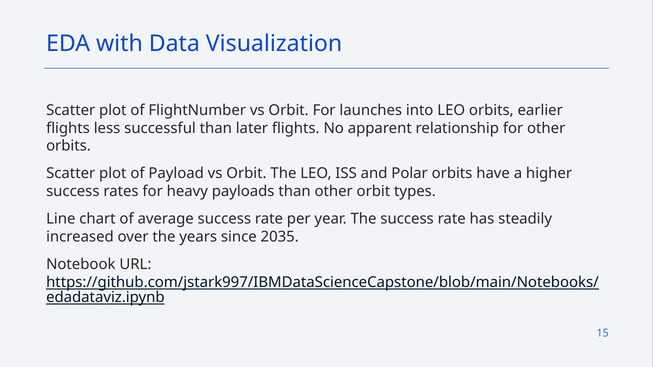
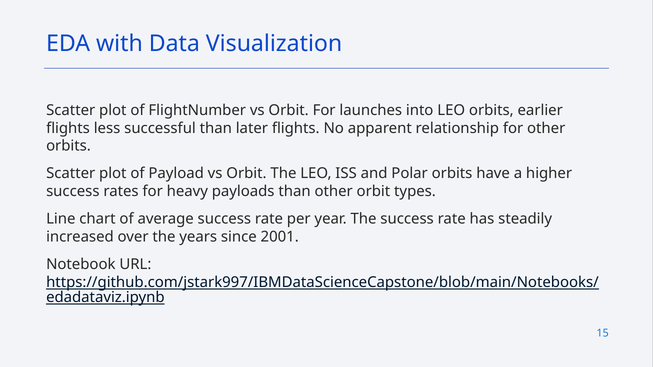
2035: 2035 -> 2001 (280, 237)
